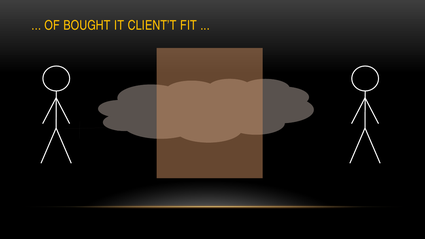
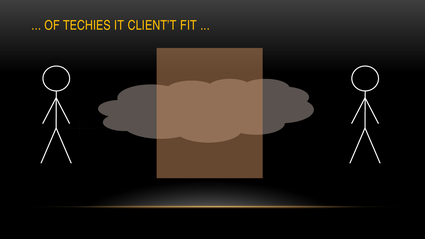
BOUGHT: BOUGHT -> TECHIES (87, 26)
